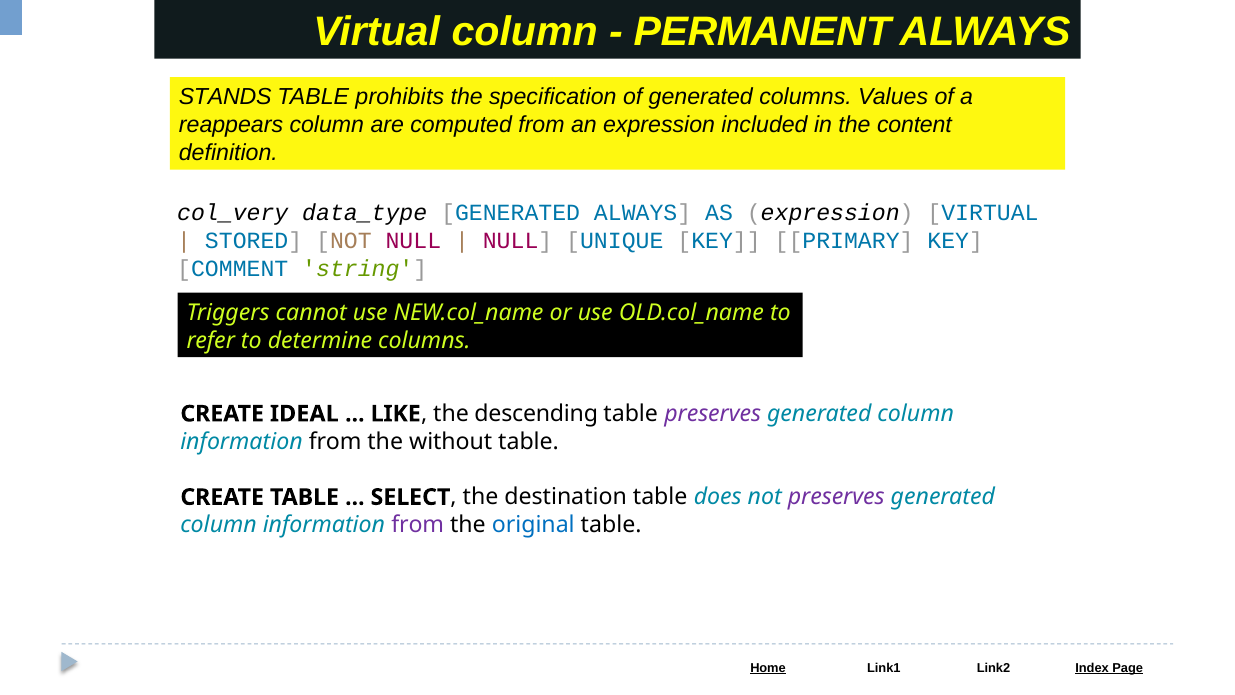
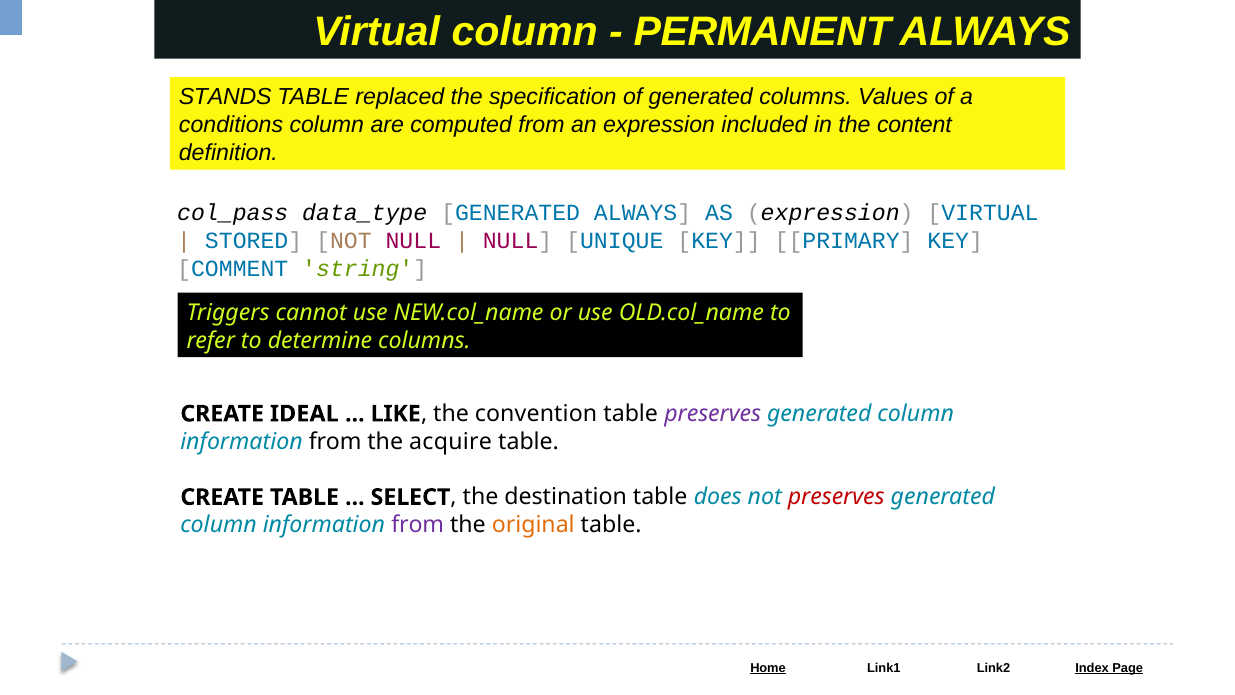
prohibits: prohibits -> replaced (400, 97)
reappears: reappears -> conditions (231, 125)
col_very: col_very -> col_pass (233, 213)
descending: descending -> convention (536, 414)
without: without -> acquire (451, 441)
preserves colour: purple -> red (836, 497)
original colour: blue -> orange (533, 525)
